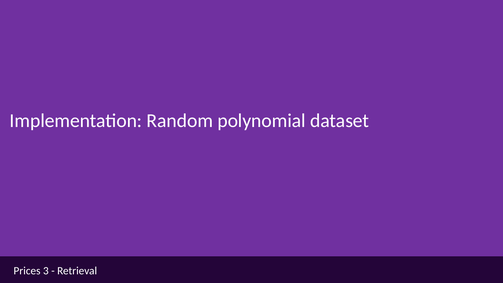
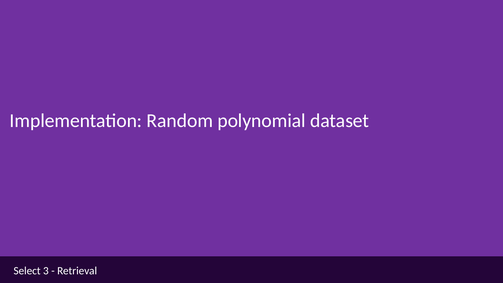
Prices: Prices -> Select (27, 271)
